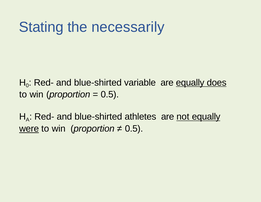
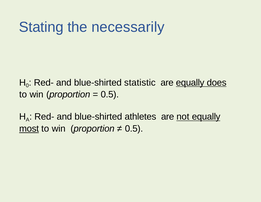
variable: variable -> statistic (140, 82)
were: were -> most (29, 129)
